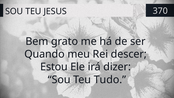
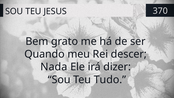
Estou: Estou -> Nada (54, 67)
